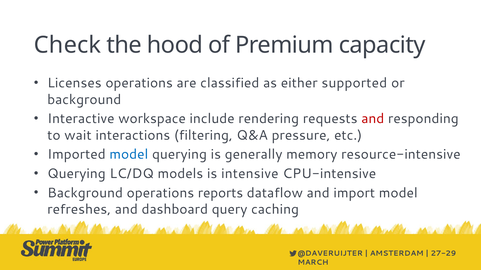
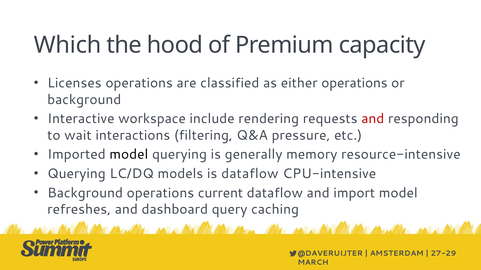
Check: Check -> Which (68, 45)
either supported: supported -> operations (354, 83)
model colour: blue -> black (129, 155)
is intensive: intensive -> dataflow (250, 174)
reports: reports -> current (220, 193)
